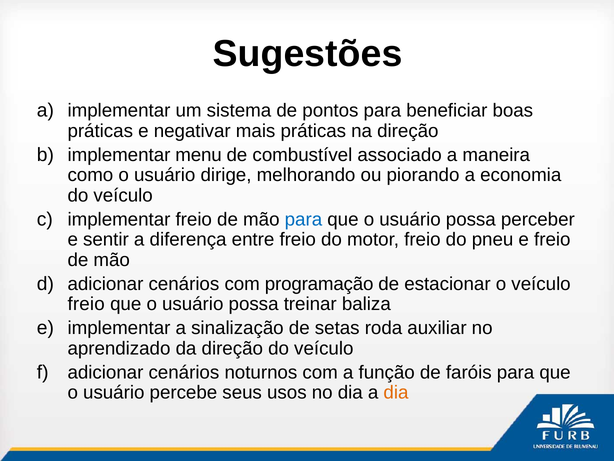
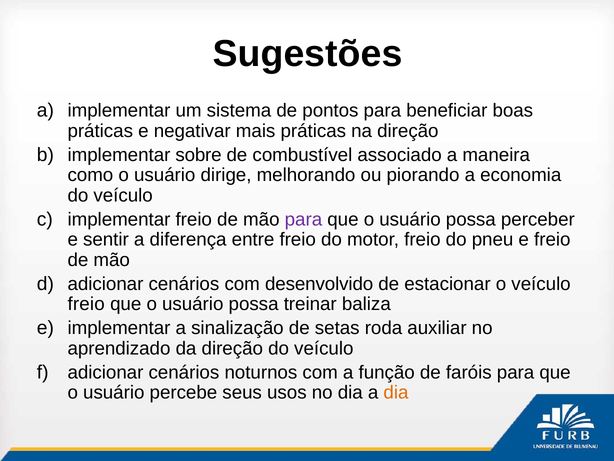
menu: menu -> sobre (199, 155)
para colour: blue -> purple (303, 219)
programação: programação -> desenvolvido (319, 284)
